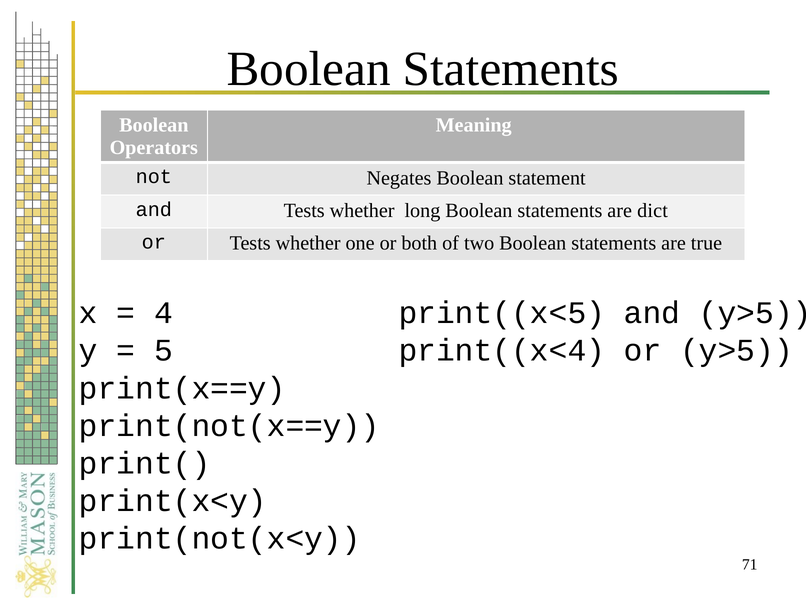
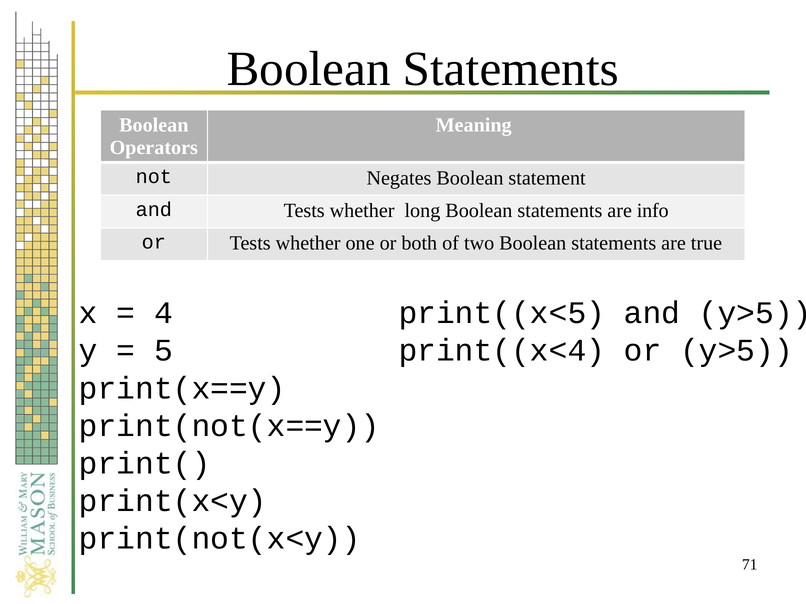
dict: dict -> info (653, 211)
